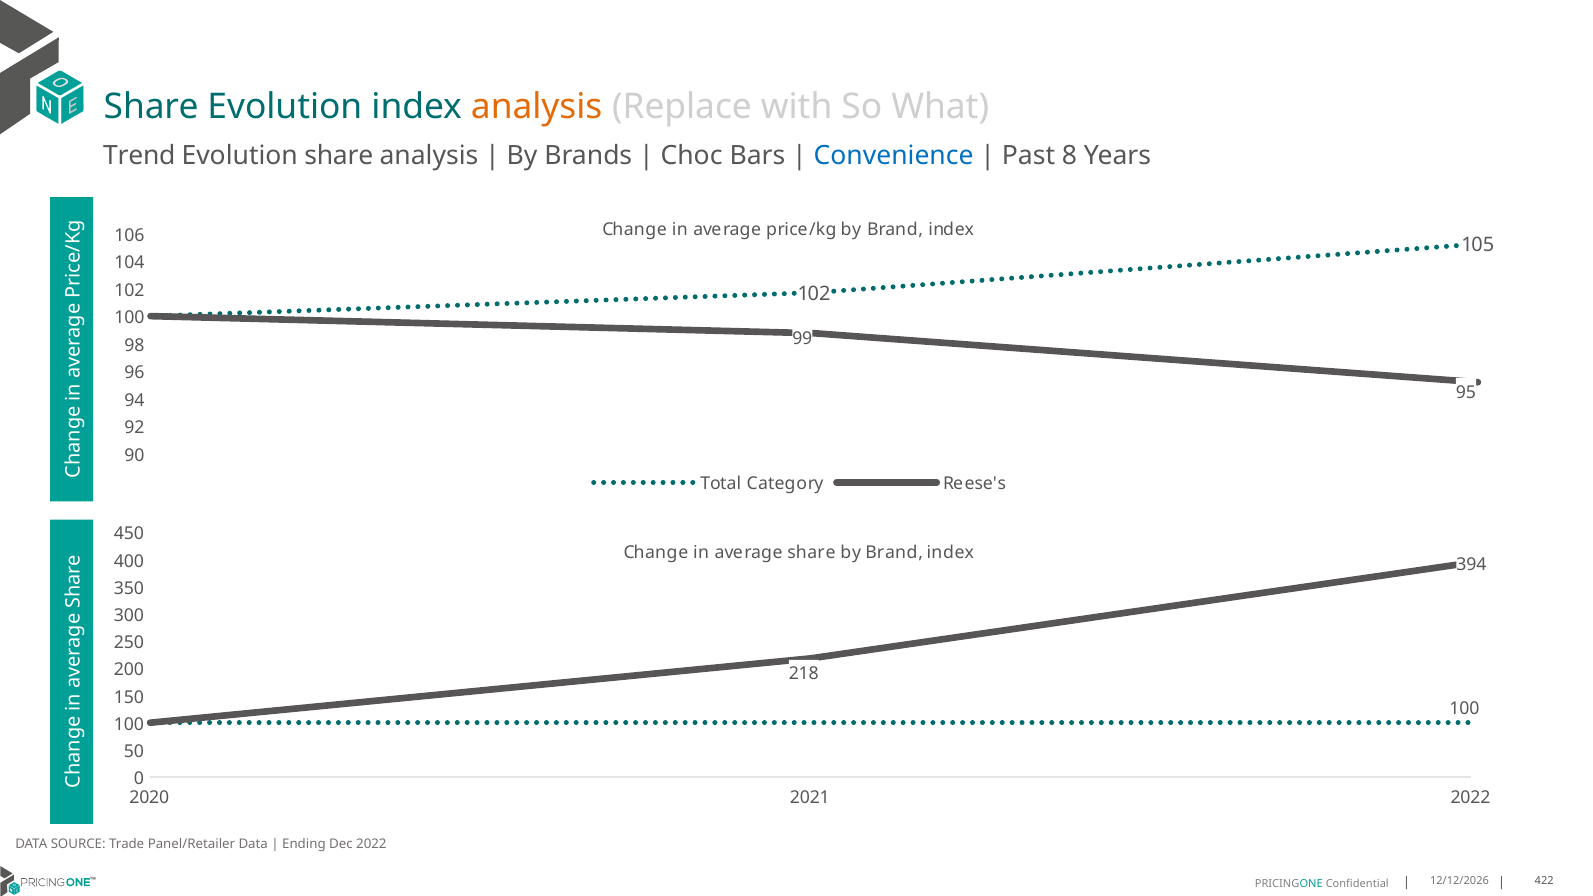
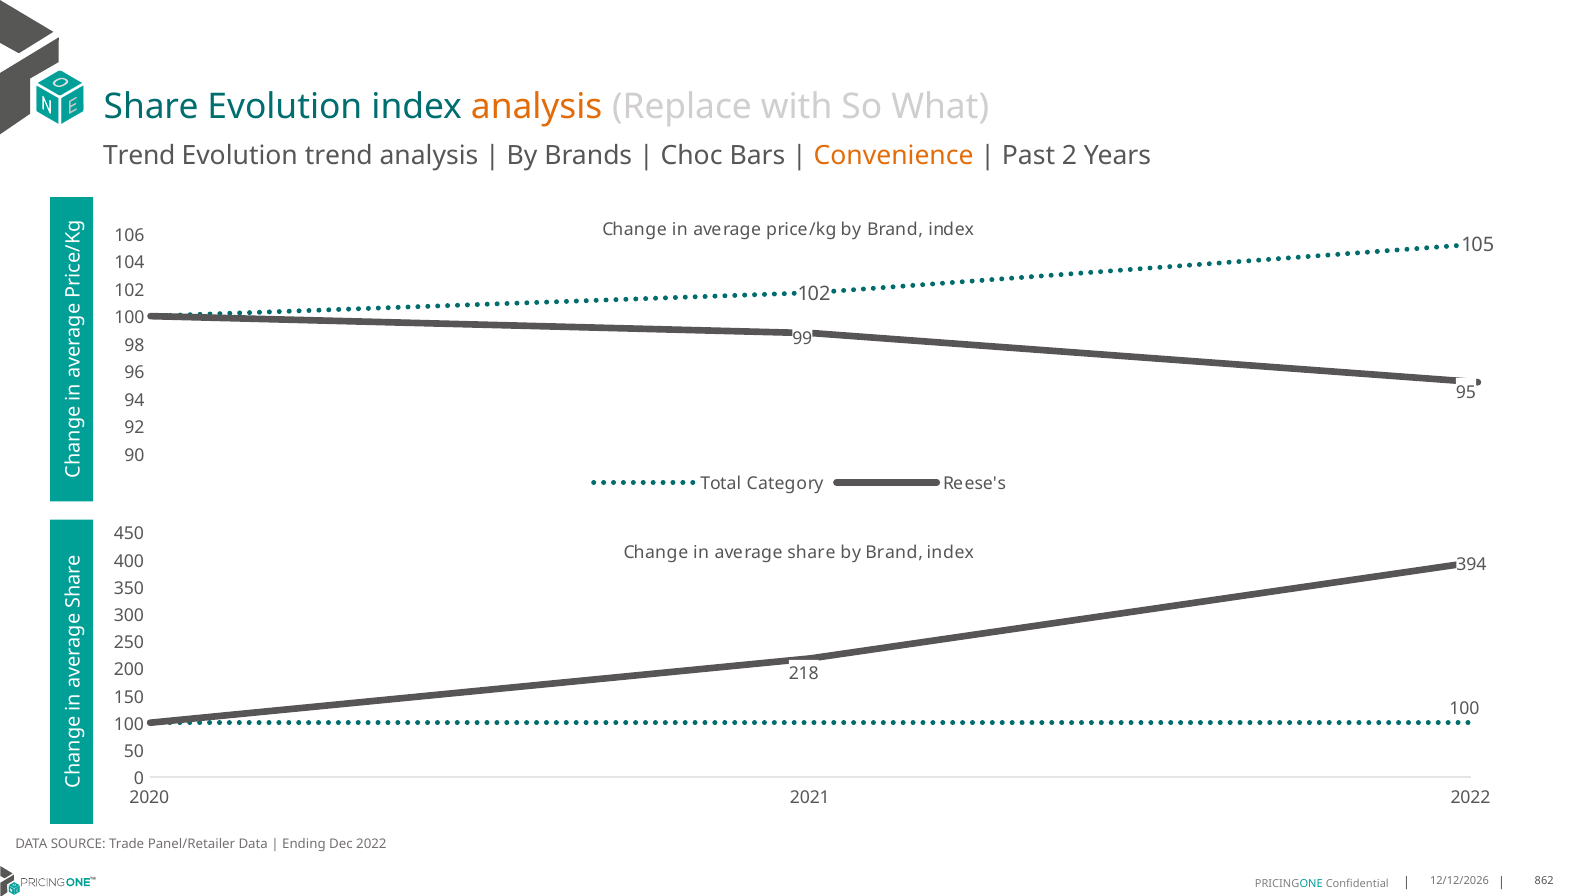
Evolution share: share -> trend (339, 155)
Convenience colour: blue -> orange (894, 155)
8: 8 -> 2 (1070, 155)
422: 422 -> 862 (1544, 881)
